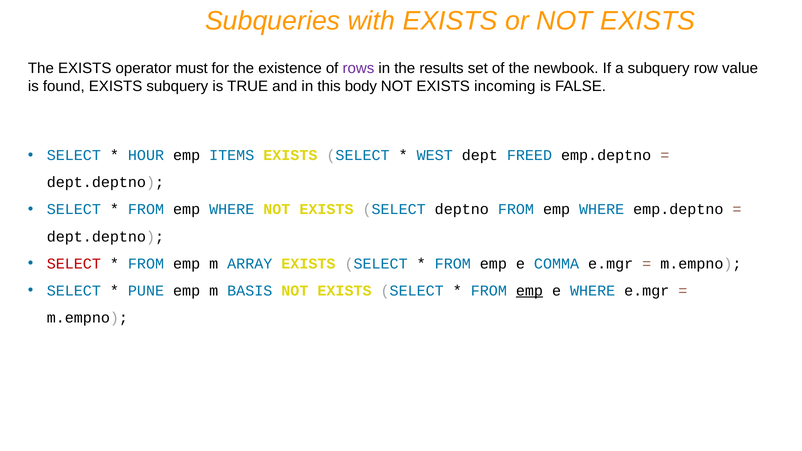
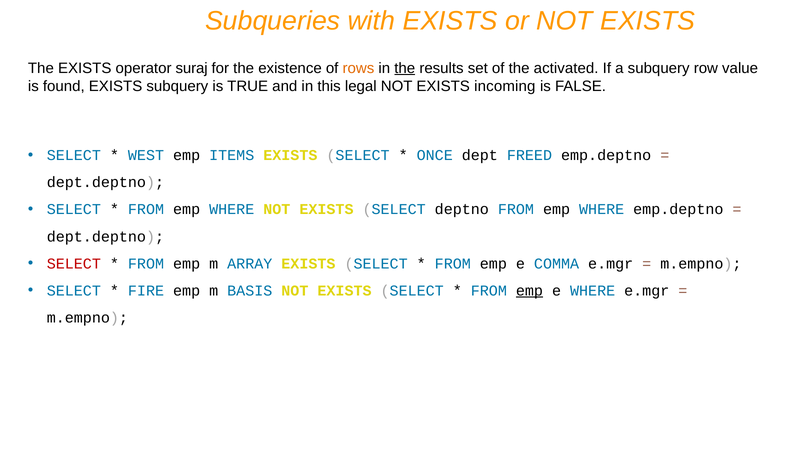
must: must -> suraj (192, 68)
rows colour: purple -> orange (358, 68)
the underline: none -> present (405, 68)
newbook: newbook -> activated (566, 68)
body: body -> legal (361, 86)
HOUR: HOUR -> WEST (146, 155)
WEST: WEST -> ONCE (435, 155)
PUNE: PUNE -> FIRE (146, 291)
